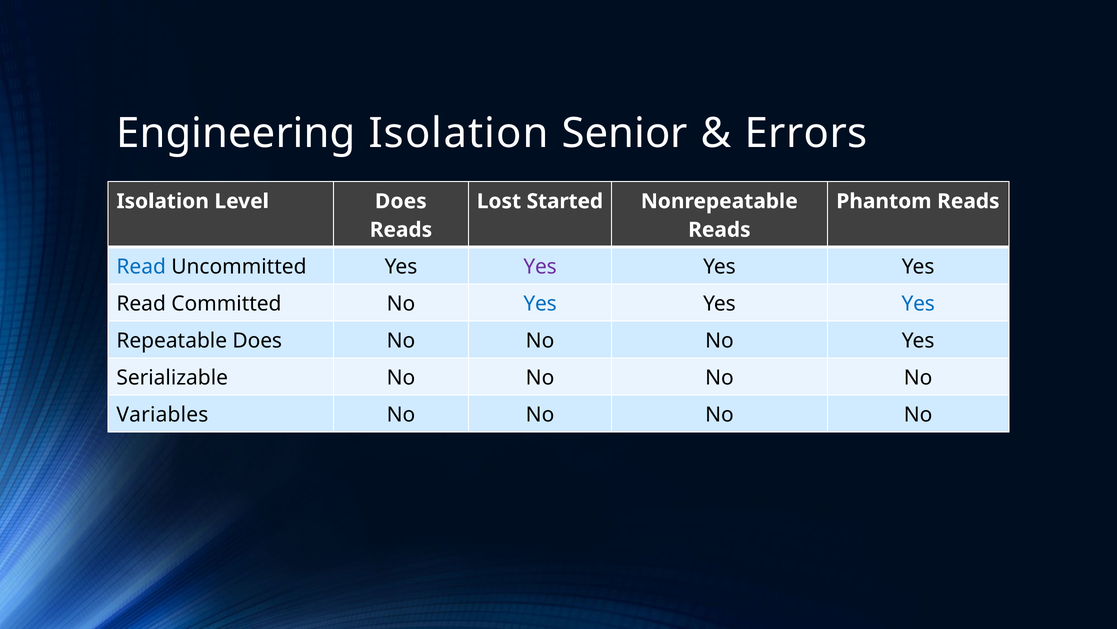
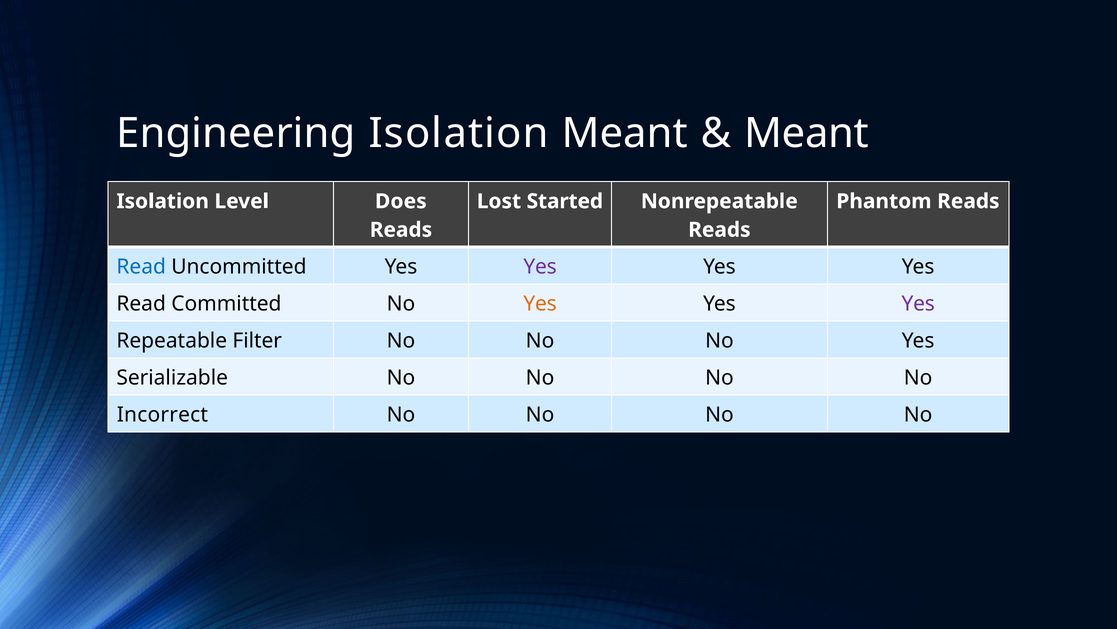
Isolation Senior: Senior -> Meant (625, 133)
Errors: Errors -> Meant (807, 133)
Yes colour: blue -> orange (540, 303)
Yes colour: blue -> purple (918, 303)
Repeatable Does: Does -> Filter (257, 340)
Variables: Variables -> Incorrect (162, 414)
